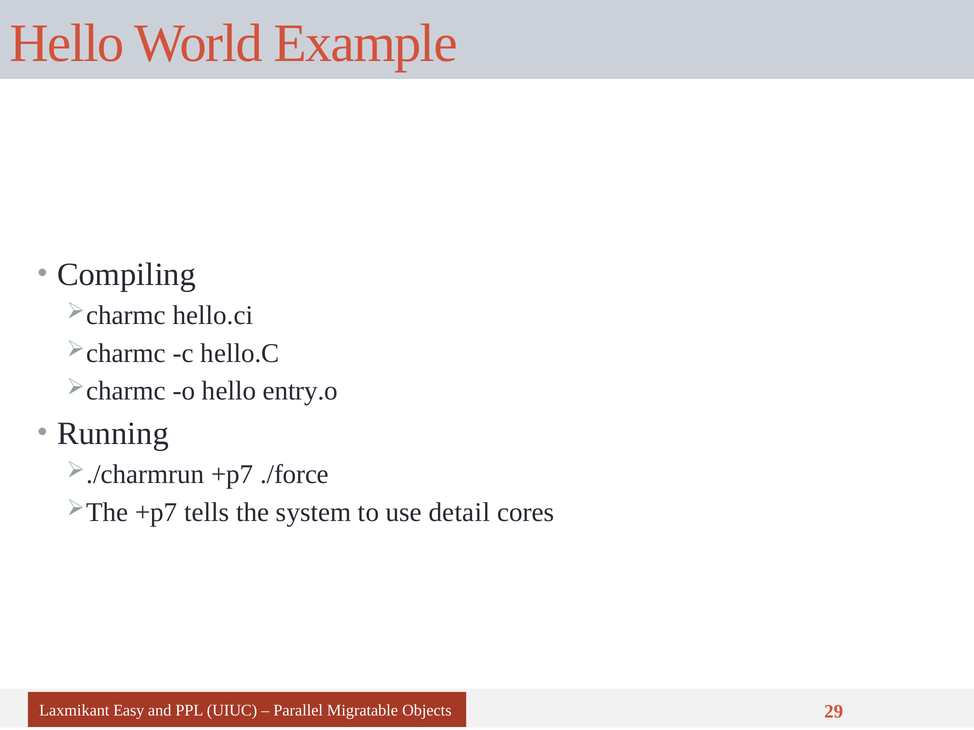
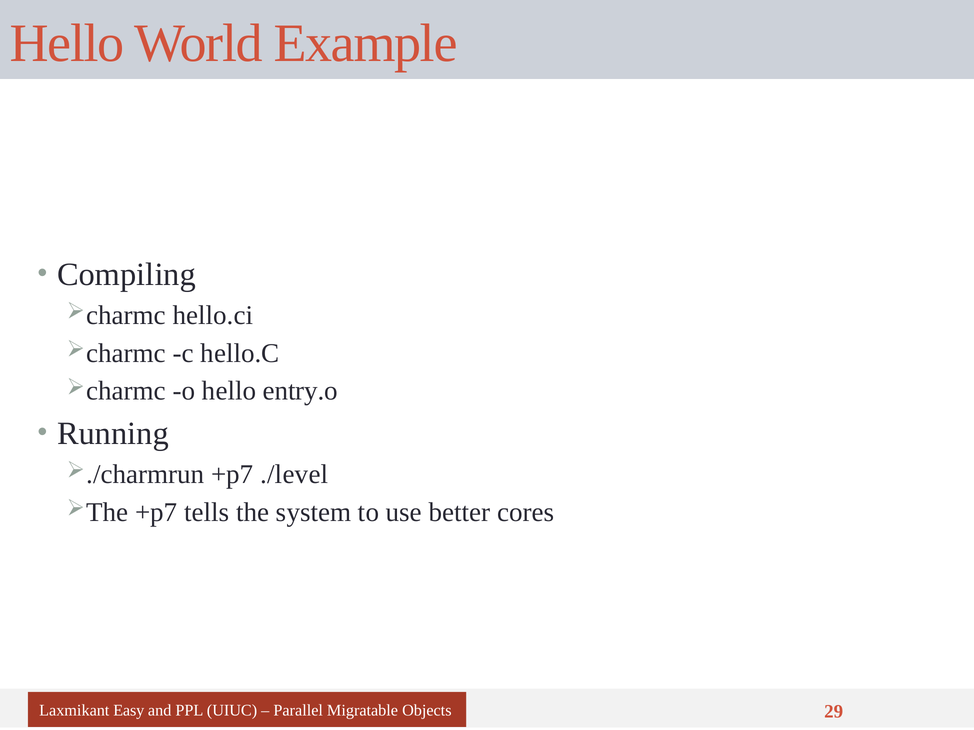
./force: ./force -> ./level (294, 475)
detail: detail -> better (459, 512)
